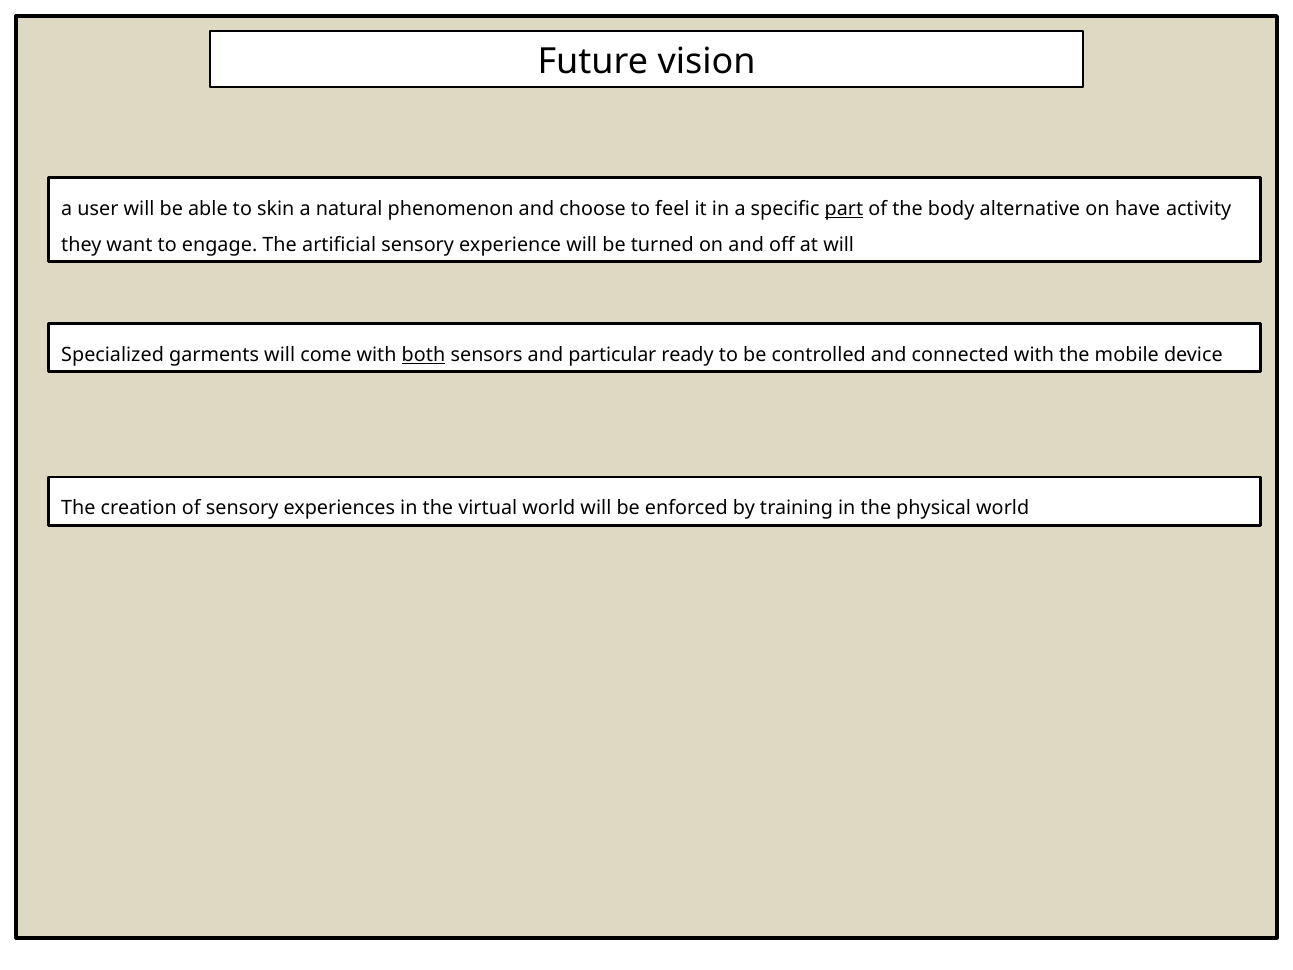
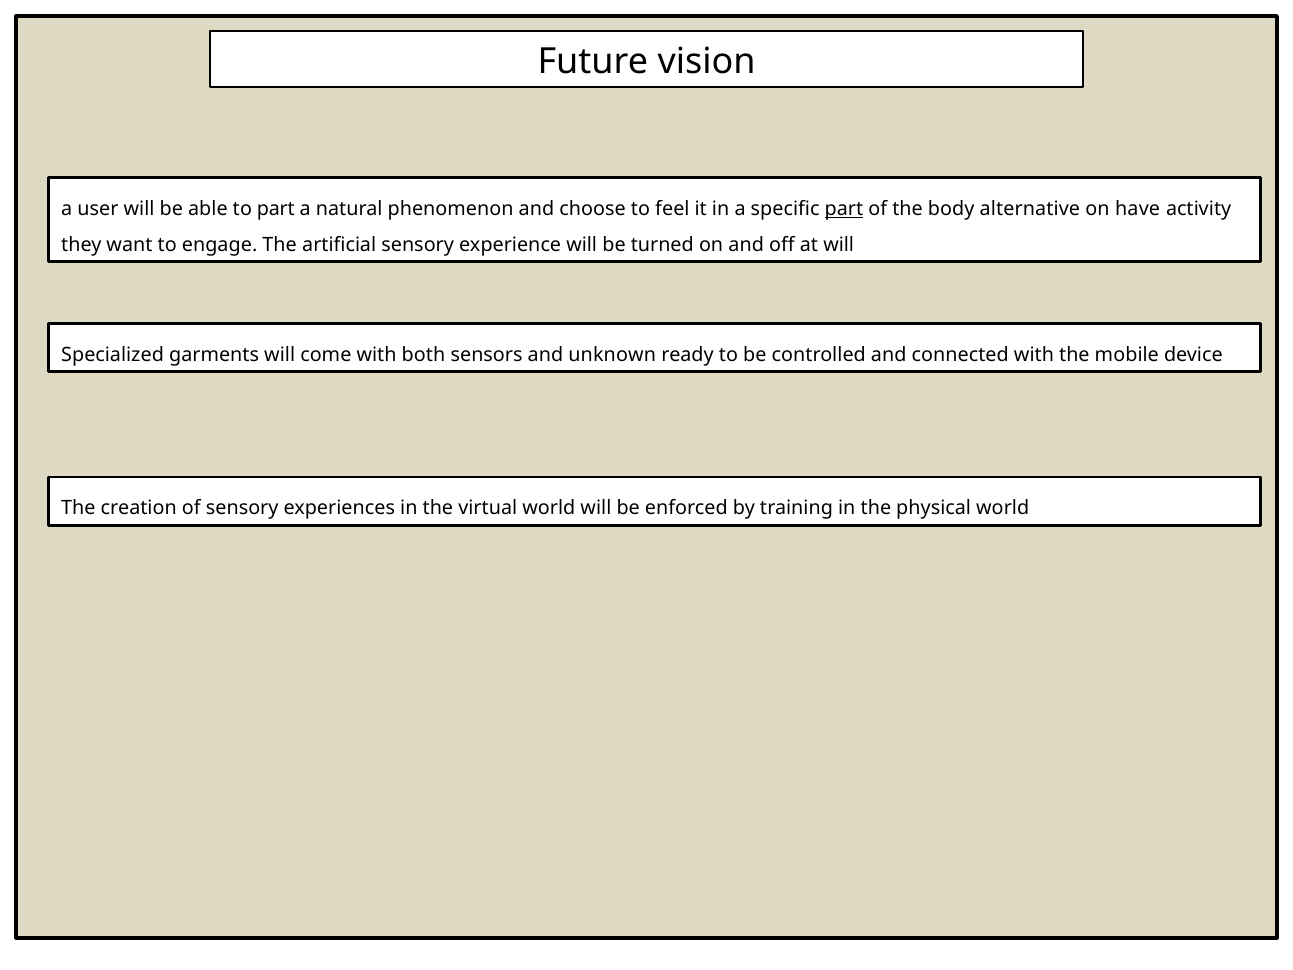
to skin: skin -> part (276, 209)
both underline: present -> none (424, 355)
particular: particular -> unknown (612, 355)
